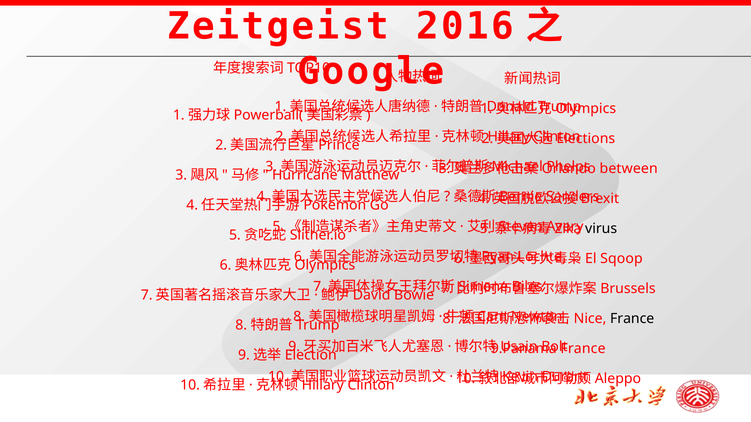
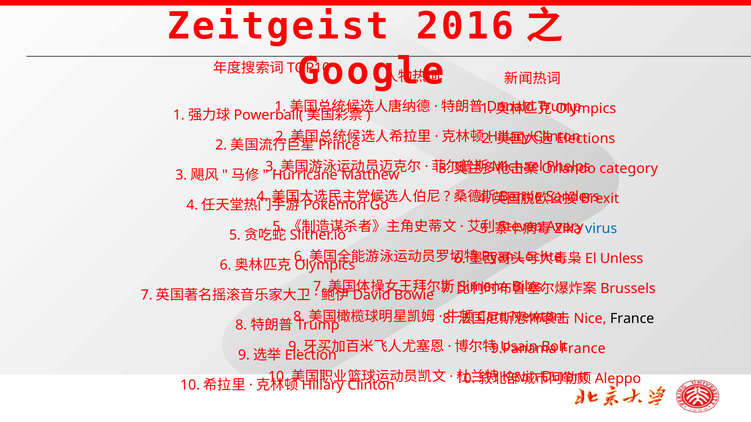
between: between -> category (629, 169)
virus colour: black -> blue (601, 229)
Sqoop: Sqoop -> Unless (622, 259)
